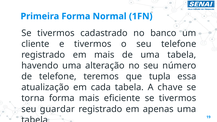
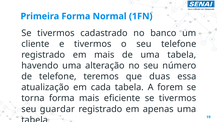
tupla: tupla -> duas (160, 77)
chave: chave -> forem (170, 87)
